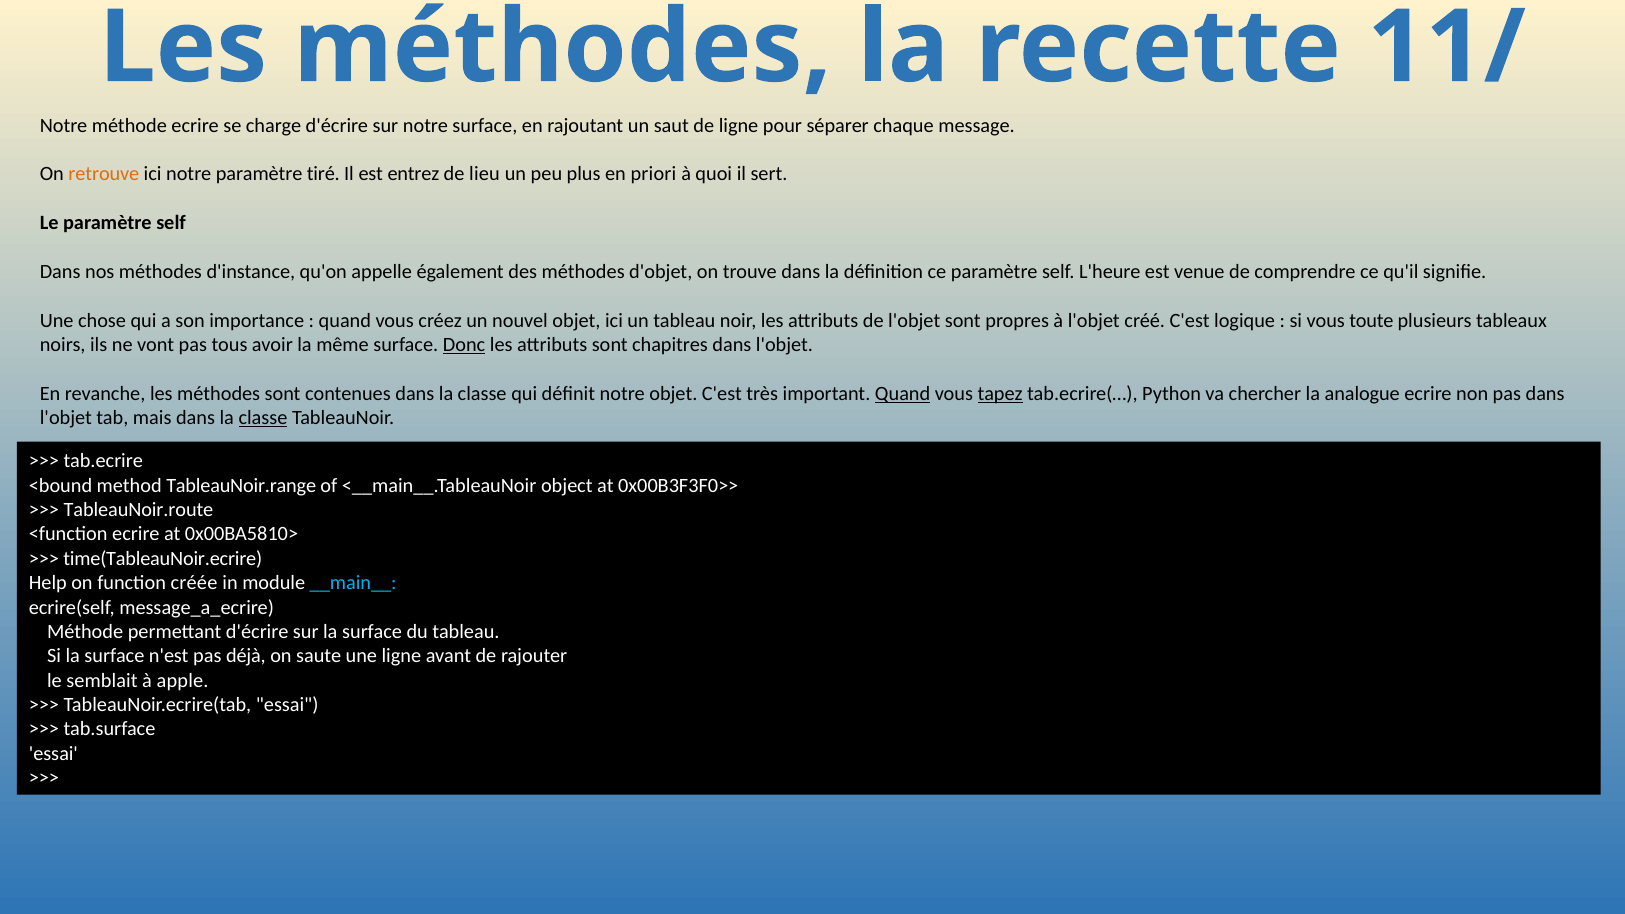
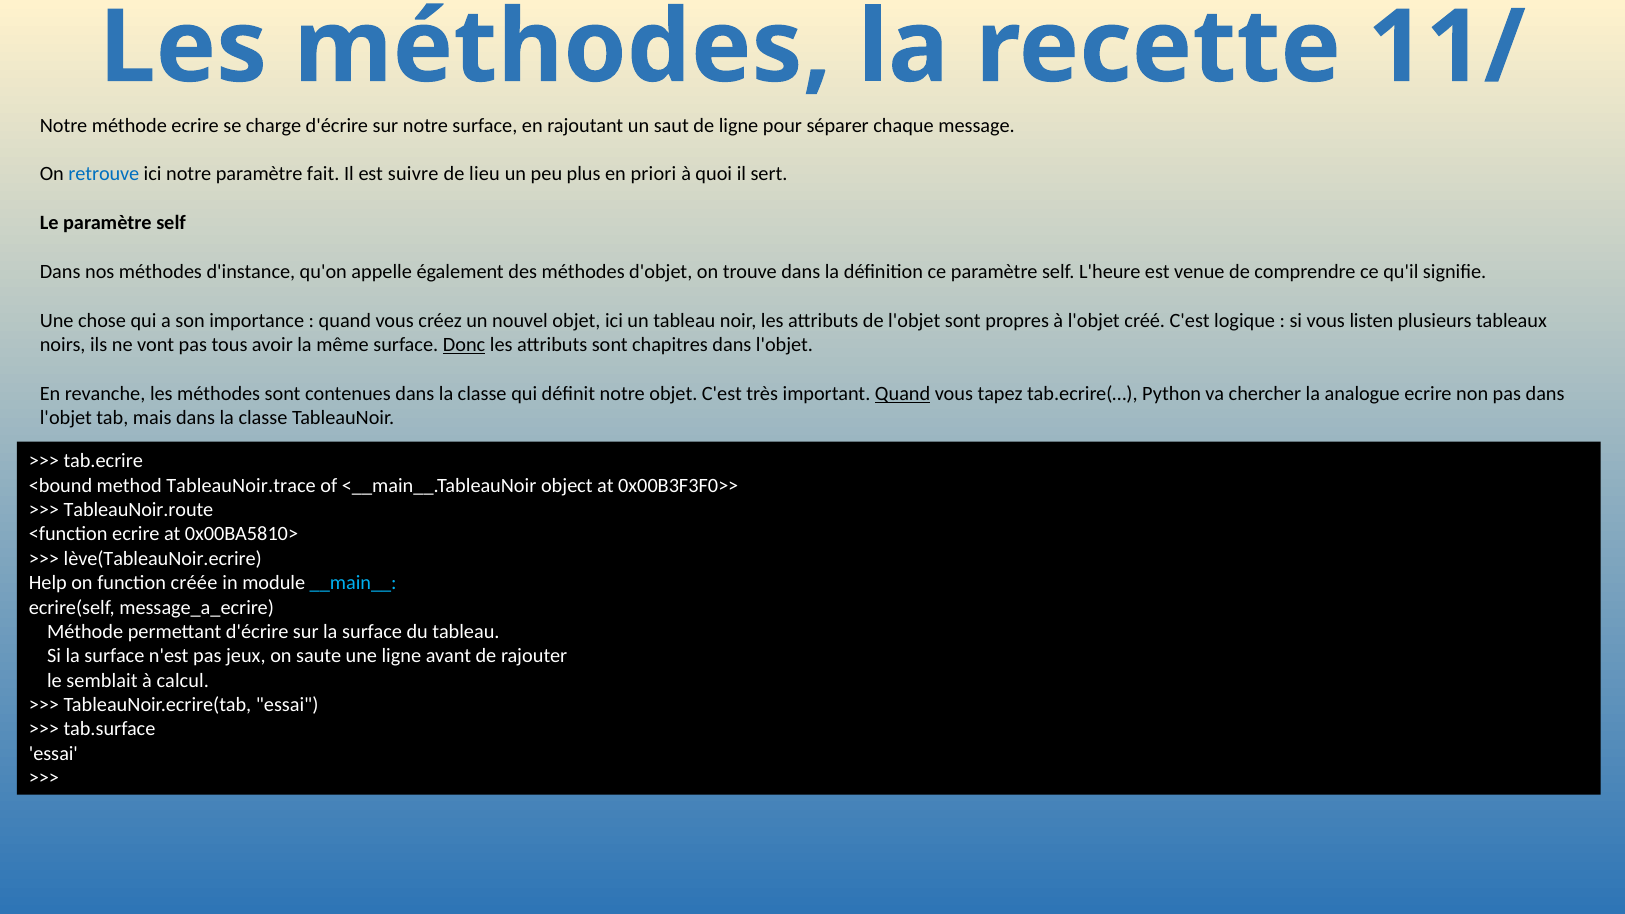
retrouve colour: orange -> blue (104, 174)
tiré: tiré -> fait (323, 174)
entrez: entrez -> suivre (413, 174)
toute: toute -> listen (1371, 320)
tapez underline: present -> none (1000, 394)
classe underline: present -> none (263, 418)
TableauNoir.range: TableauNoir.range -> TableauNoir.trace (241, 485)
time(TableauNoir.ecrire: time(TableauNoir.ecrire -> lève(TableauNoir.ecrire (163, 559)
déjà: déjà -> jeux (246, 656)
apple: apple -> calcul (183, 680)
